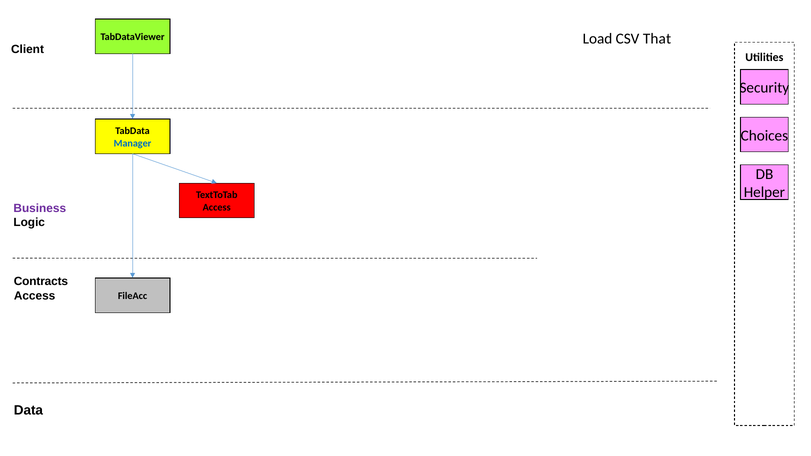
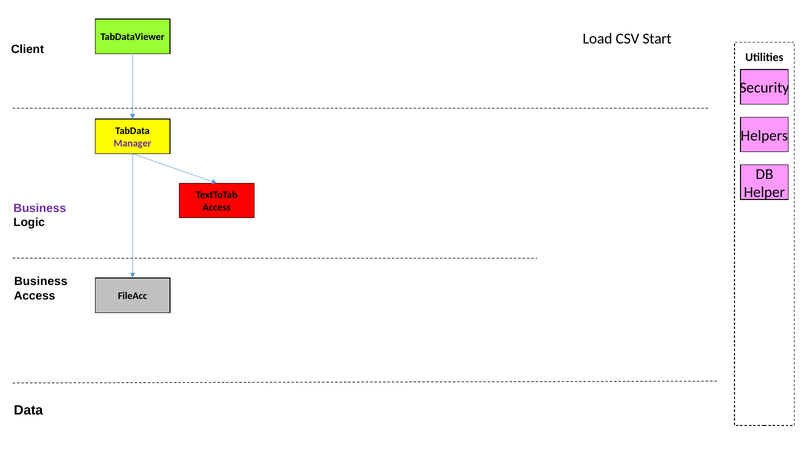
That: That -> Start (657, 39)
Choices: Choices -> Helpers (764, 136)
Manager colour: blue -> purple (132, 143)
Contracts: Contracts -> Business (41, 282)
